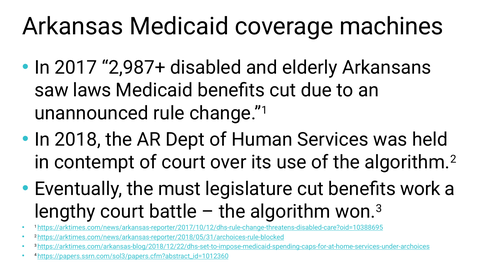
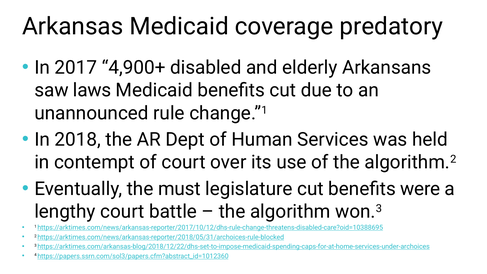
machines: machines -> predatory (391, 27)
2,987+: 2,987+ -> 4,900+ (134, 68)
work: work -> were (420, 189)
